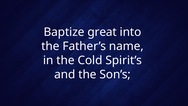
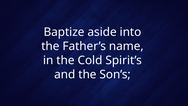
great: great -> aside (102, 32)
